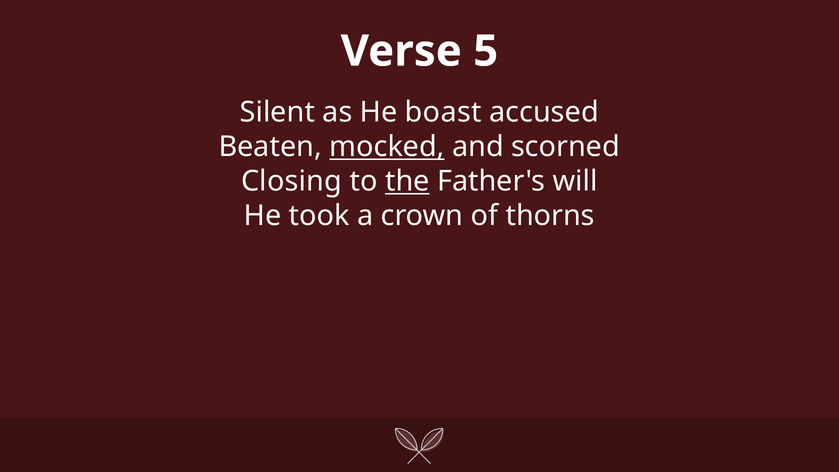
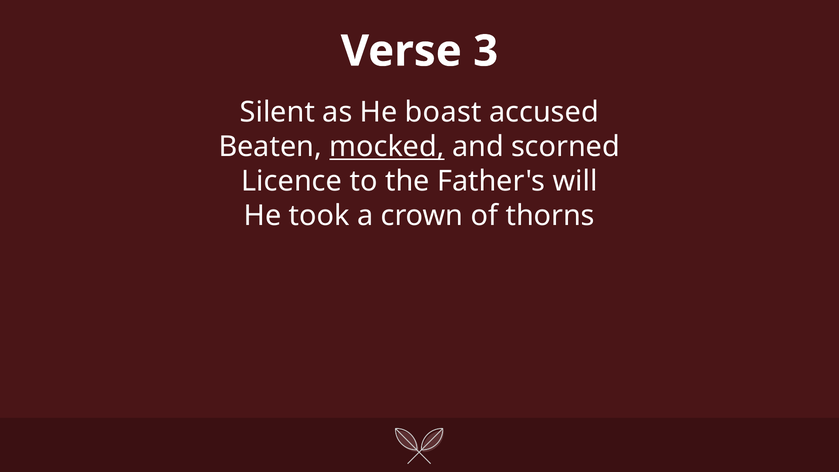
5: 5 -> 3 (486, 51)
Closing: Closing -> Licence (292, 181)
the underline: present -> none (407, 181)
